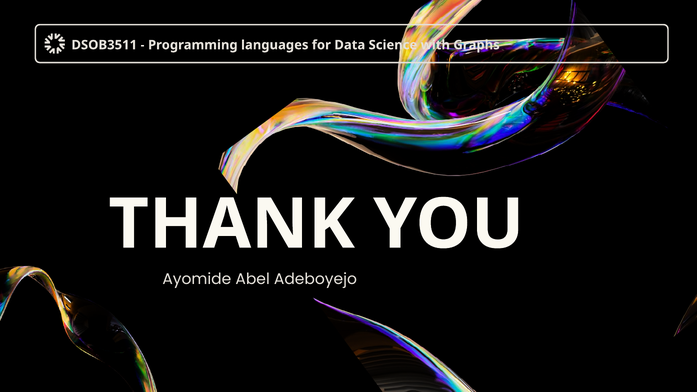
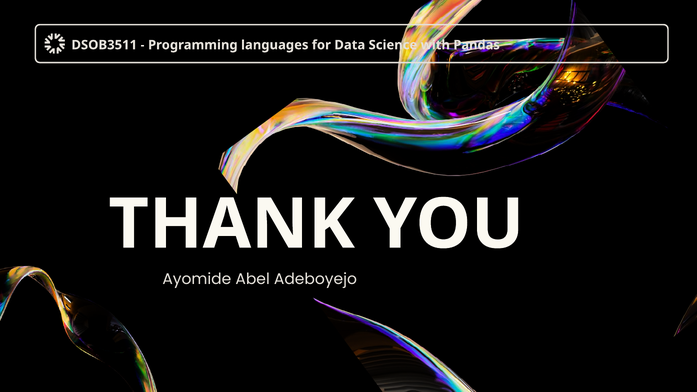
Graphs: Graphs -> Pandas (477, 45)
